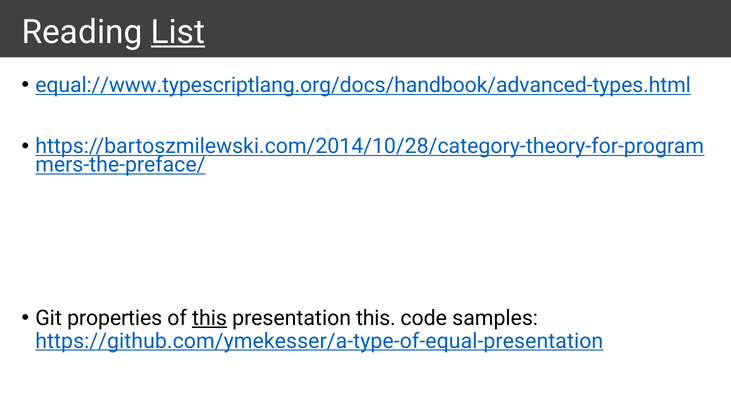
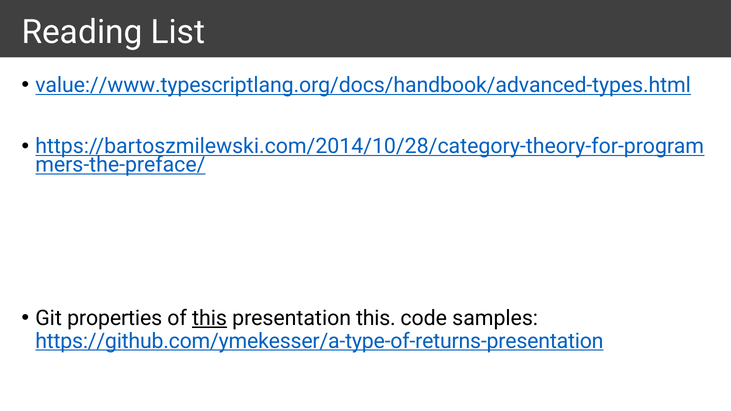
List underline: present -> none (178, 32)
equal://www.typescriptlang.org/docs/handbook/advanced-types.html: equal://www.typescriptlang.org/docs/handbook/advanced-types.html -> value://www.typescriptlang.org/docs/handbook/advanced-types.html (363, 85)
https://github.com/ymekesser/a-type-of-equal-presentation: https://github.com/ymekesser/a-type-of-equal-presentation -> https://github.com/ymekesser/a-type-of-returns-presentation (319, 341)
